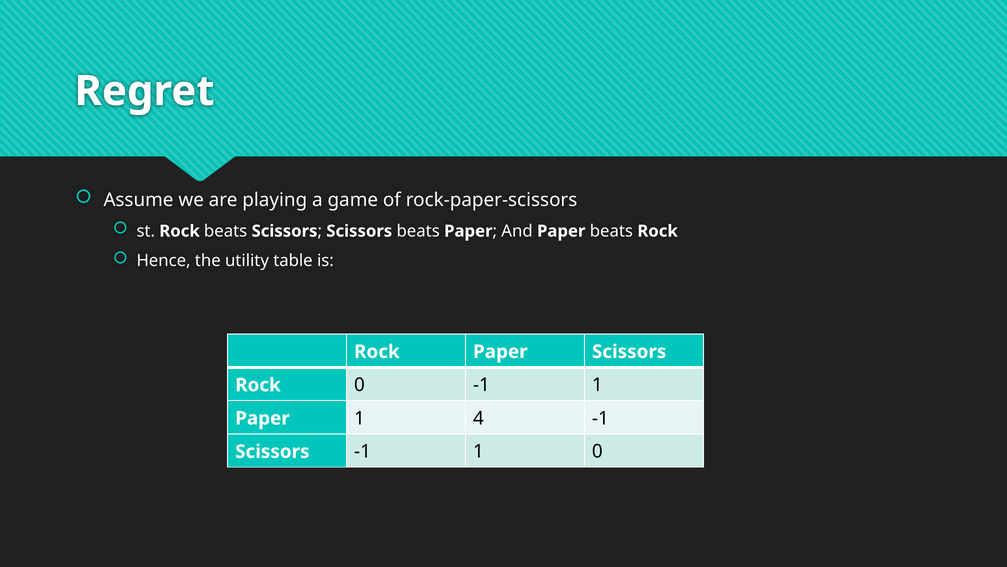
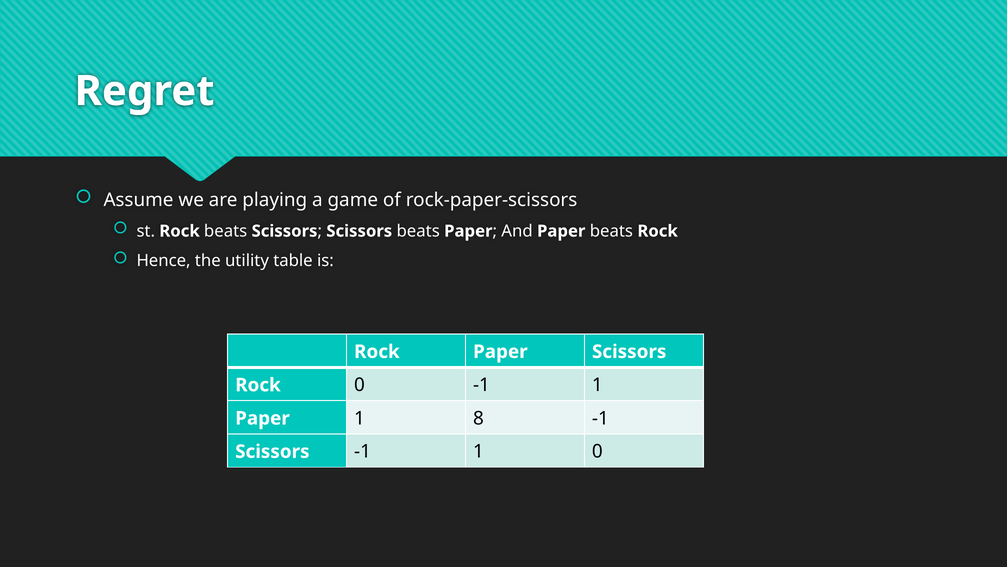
4: 4 -> 8 (478, 418)
